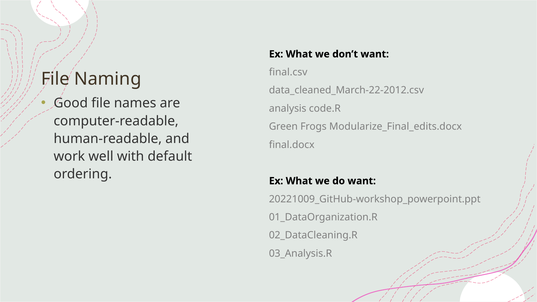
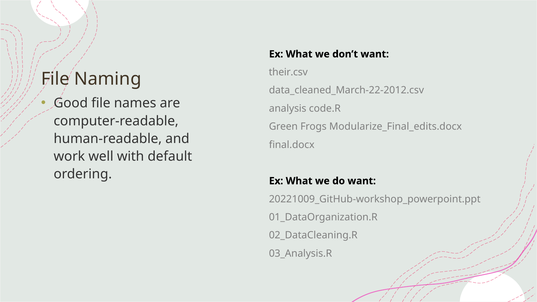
final.csv: final.csv -> their.csv (288, 72)
